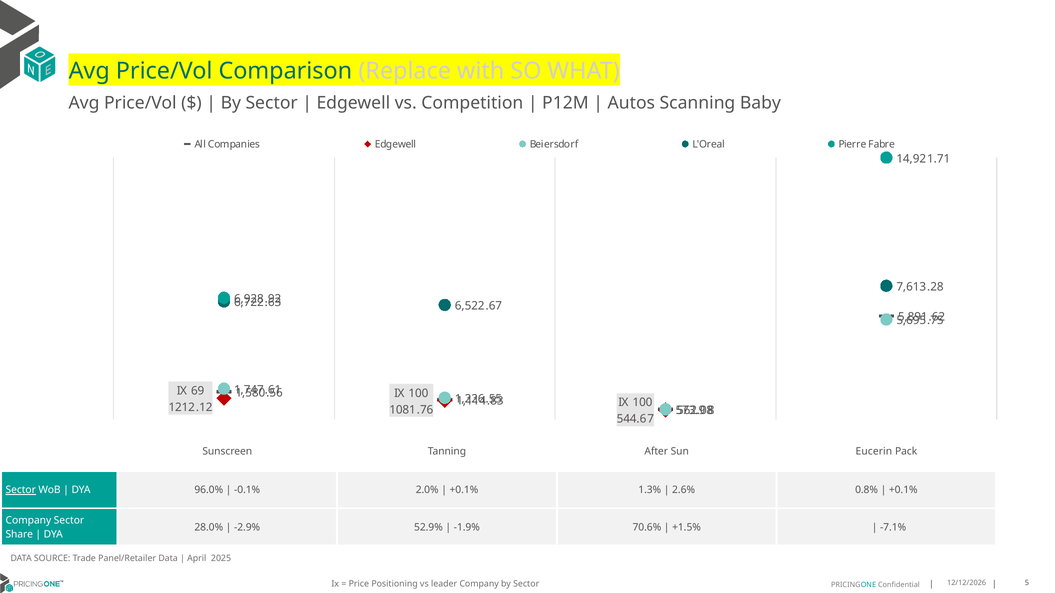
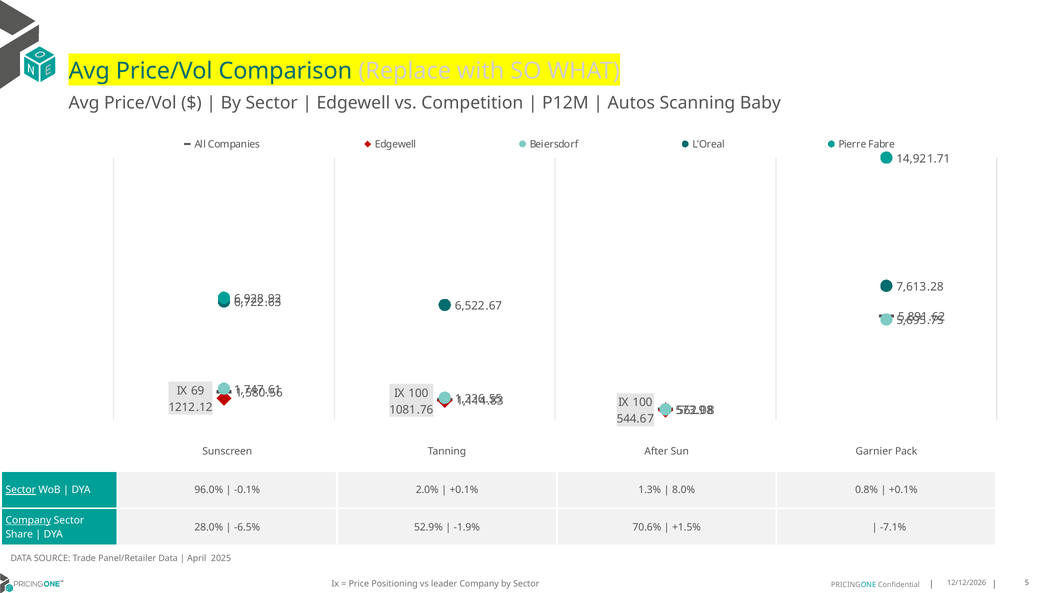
Eucerin: Eucerin -> Garnier (874, 452)
2.6%: 2.6% -> 8.0% (684, 490)
Company underline: none -> present (28, 521)
-2.9%: -2.9% -> -6.5% (247, 528)
